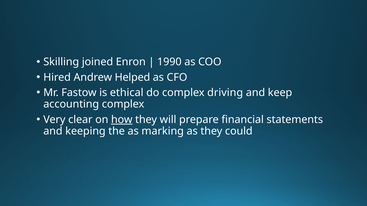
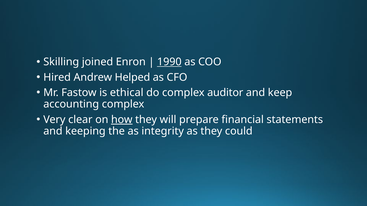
1990 underline: none -> present (169, 62)
driving: driving -> auditor (225, 93)
marking: marking -> integrity (163, 131)
